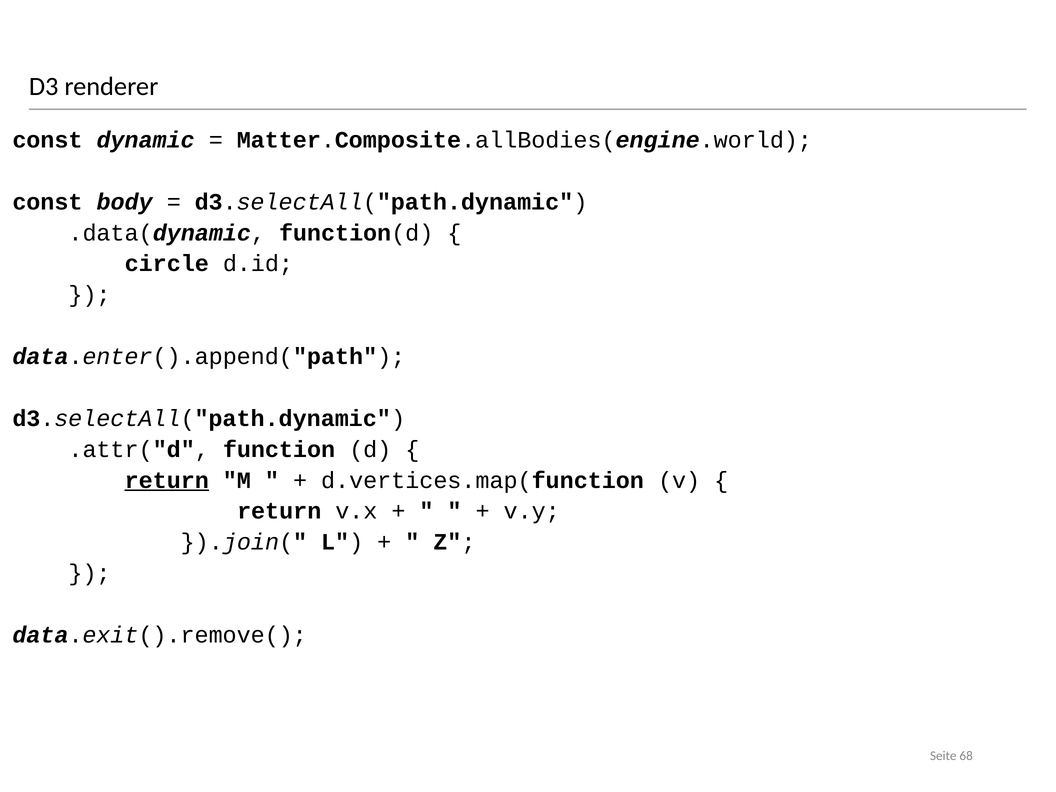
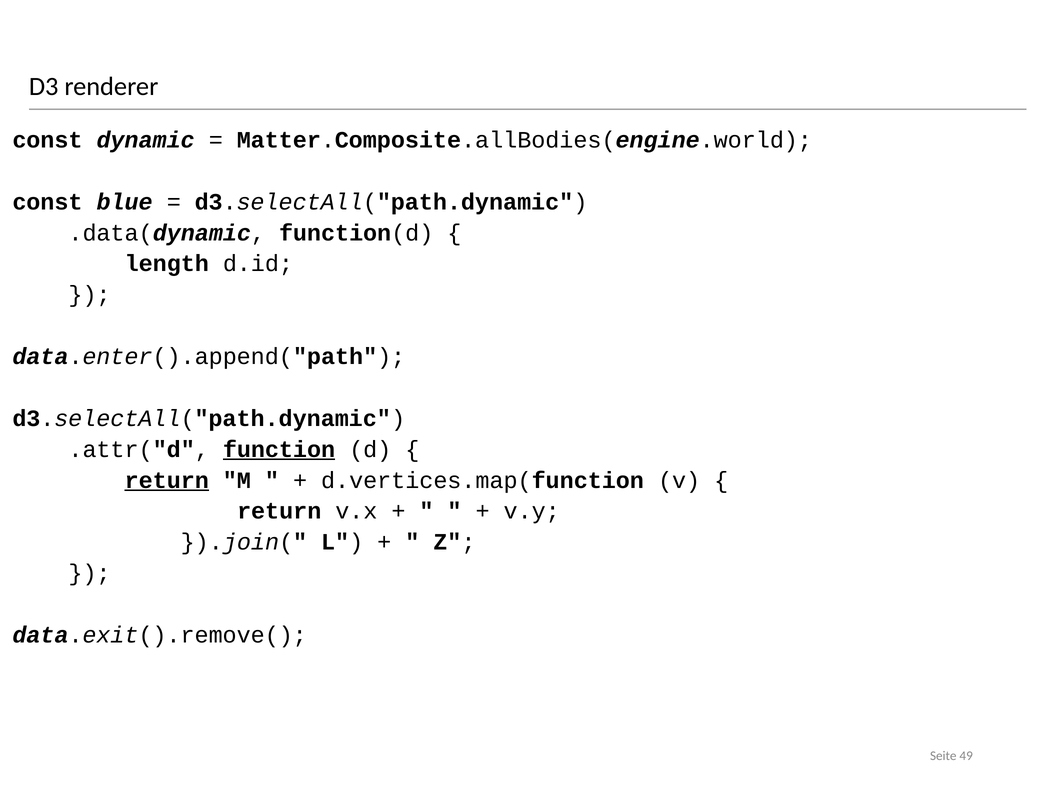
body: body -> blue (125, 202)
circle: circle -> length (167, 264)
function underline: none -> present (279, 449)
68: 68 -> 49 (966, 756)
